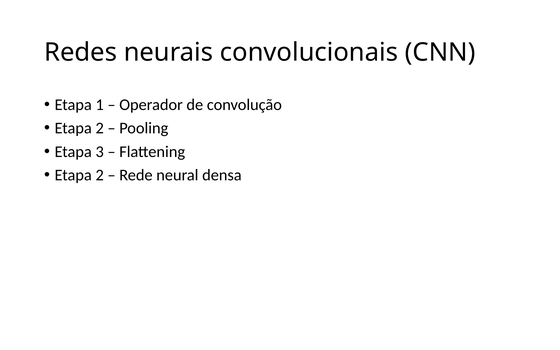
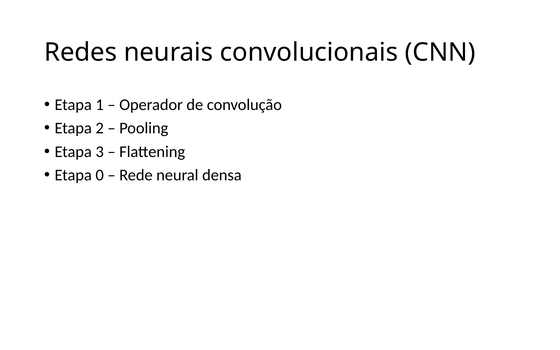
2: 2 -> 0 (100, 175)
